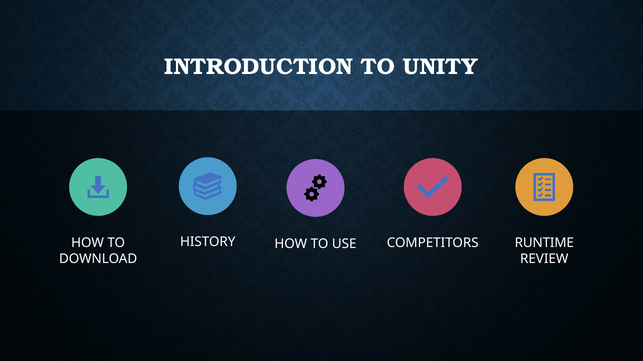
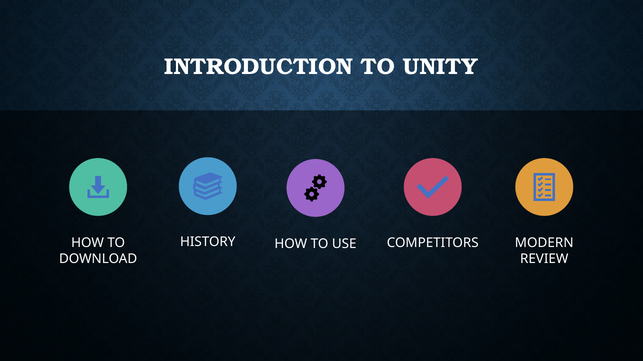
RUNTIME: RUNTIME -> MODERN (544, 243)
